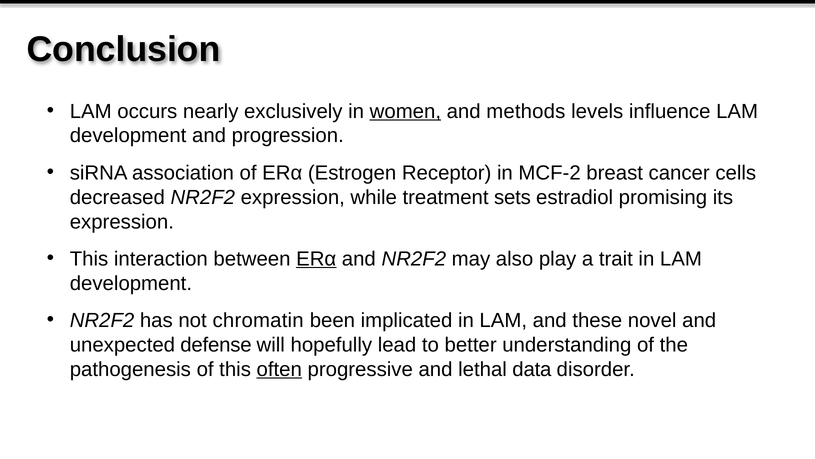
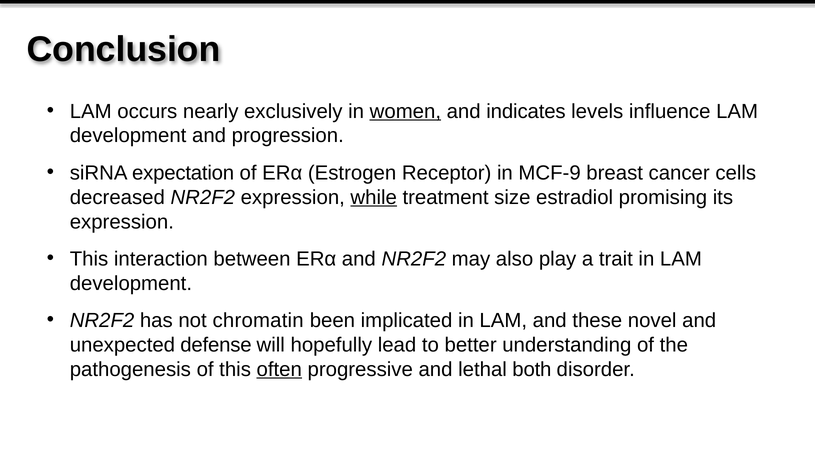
methods: methods -> indicates (526, 111)
association: association -> expectation (183, 173)
MCF-2: MCF-2 -> MCF-9 (550, 173)
while underline: none -> present (374, 197)
sets: sets -> size (512, 197)
ERα underline: present -> none (316, 259)
data: data -> both (532, 369)
